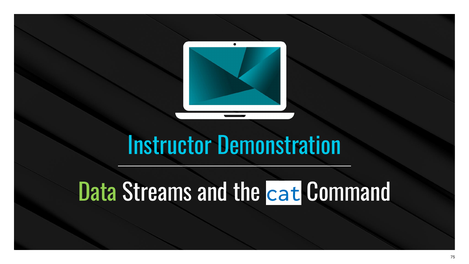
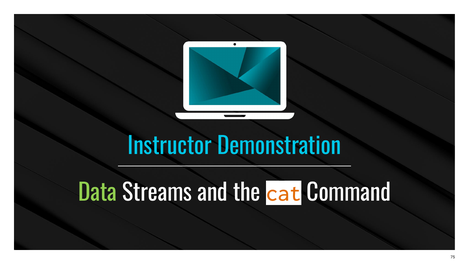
cat colour: blue -> orange (284, 193)
